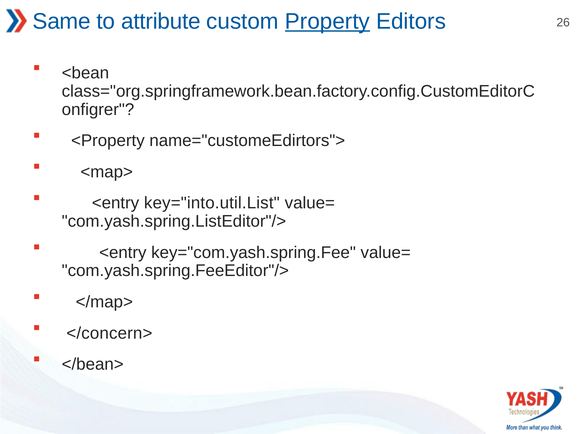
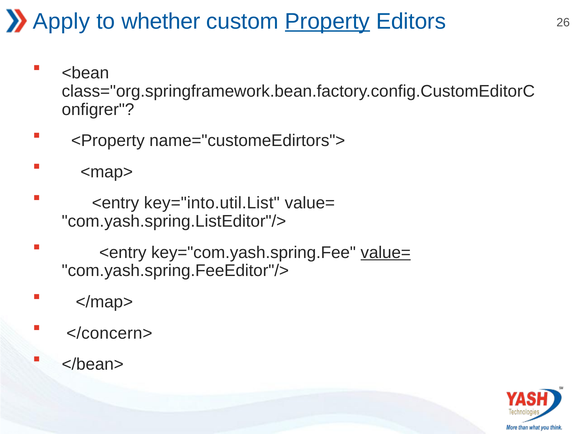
Same: Same -> Apply (61, 21)
attribute: attribute -> whether (161, 21)
value= underline: none -> present (386, 253)
